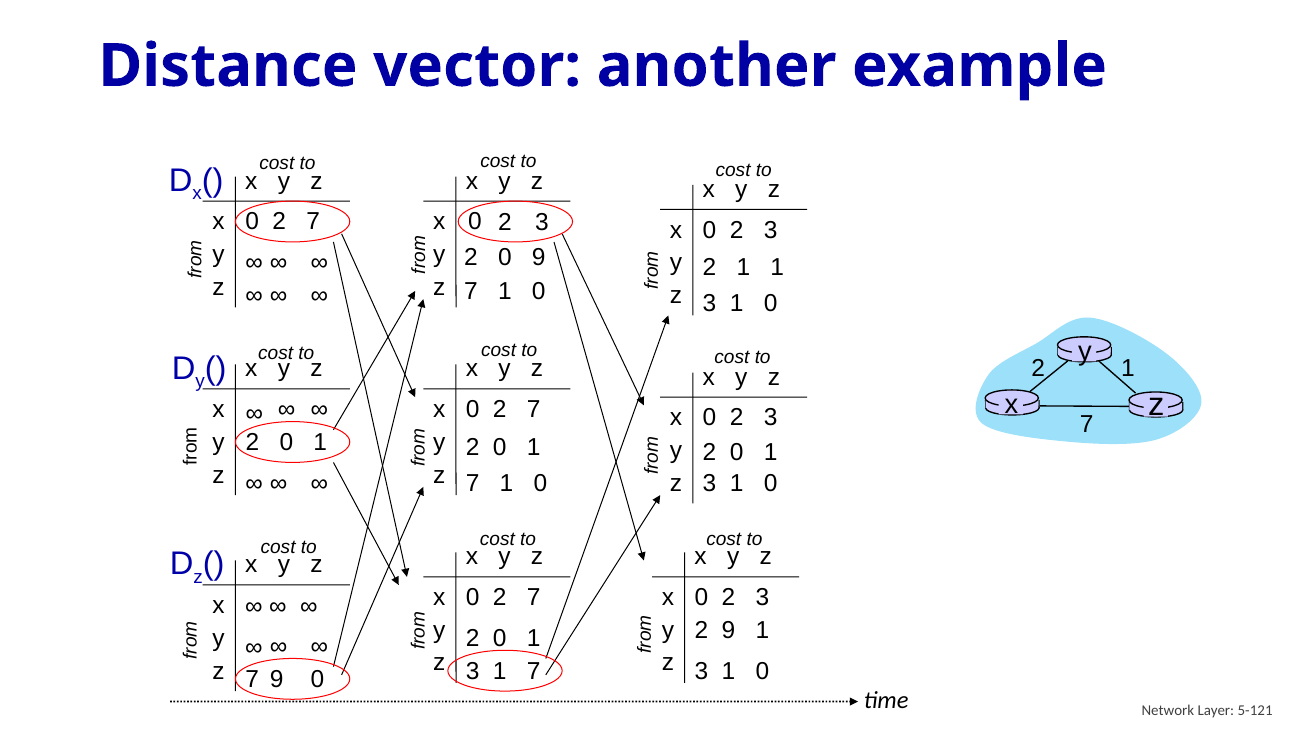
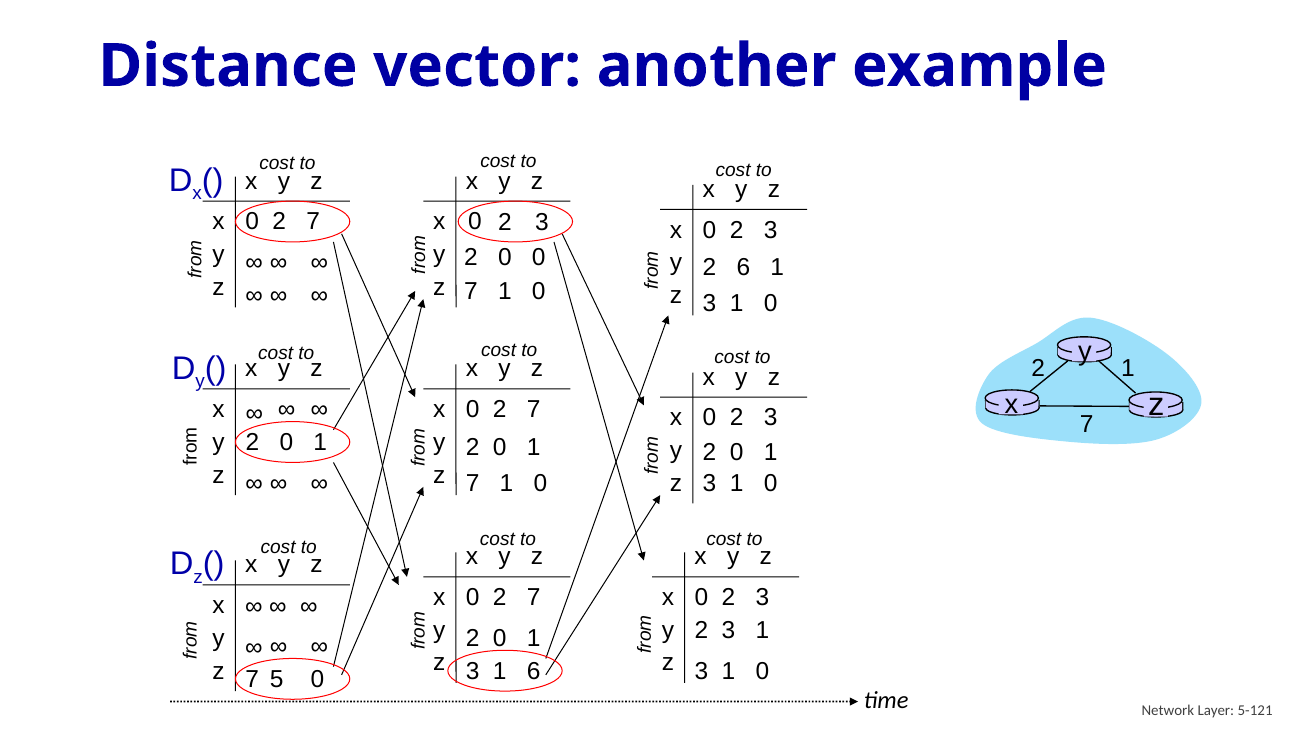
0 9: 9 -> 0 (539, 258)
2 1: 1 -> 6 (743, 267)
9: 9 -> 3 (728, 630)
3 1 7: 7 -> 6 (534, 671)
7 9: 9 -> 5 (277, 679)
